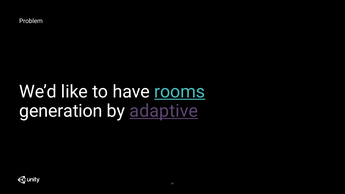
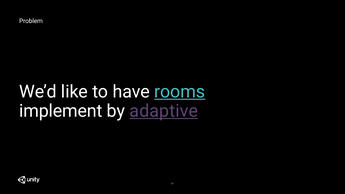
generation: generation -> implement (61, 111)
